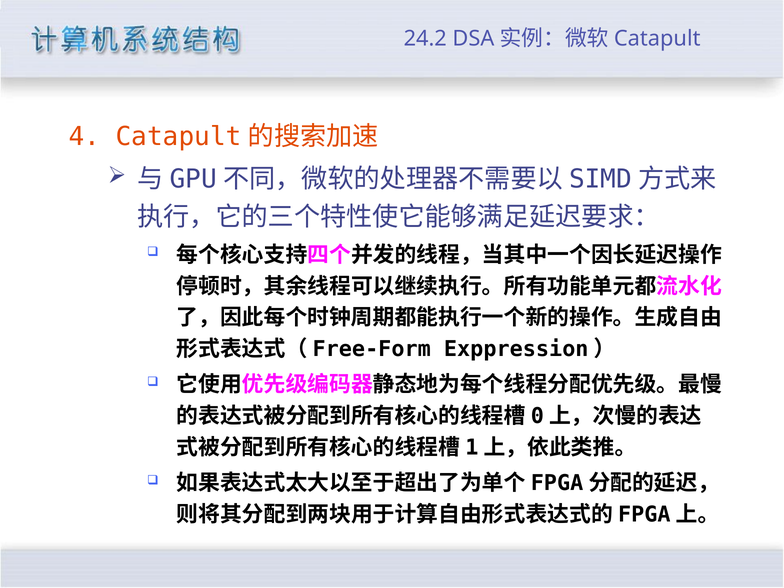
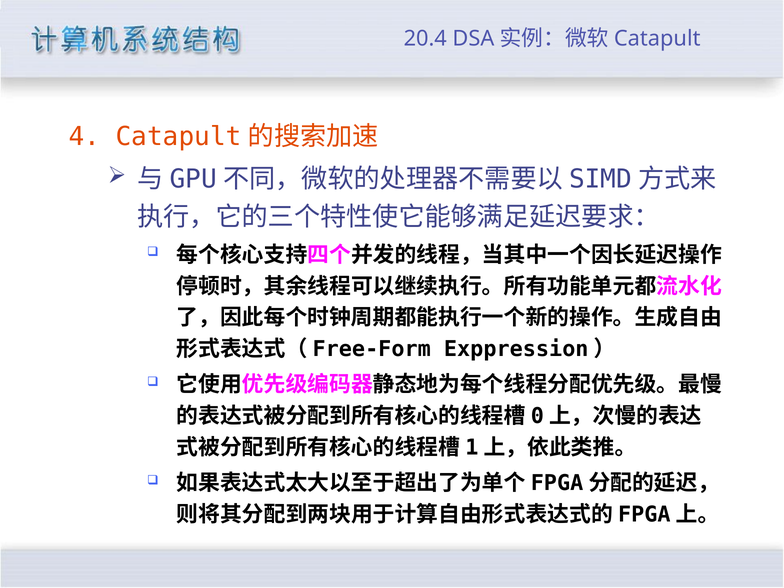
24.2: 24.2 -> 20.4 (425, 38)
